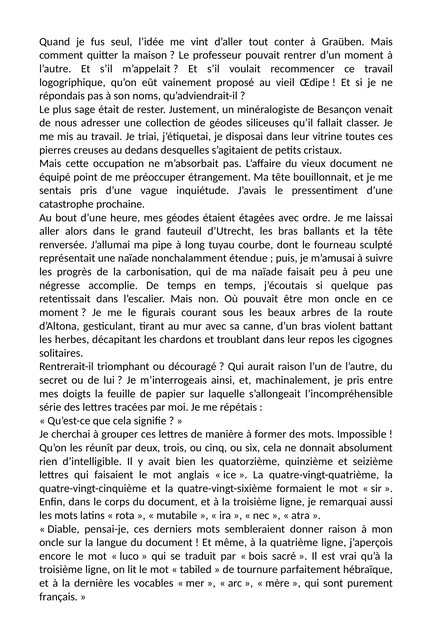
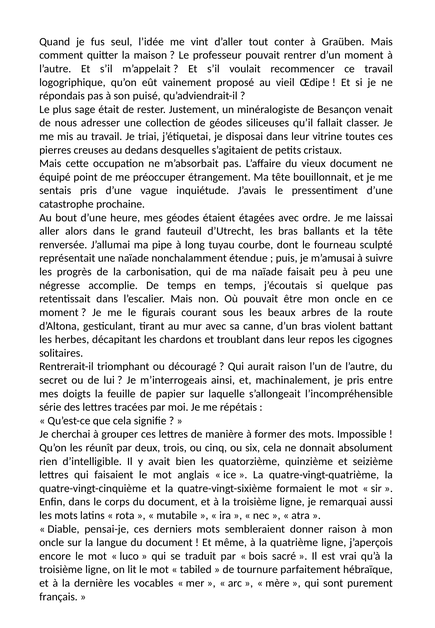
noms: noms -> puisé (147, 96)
